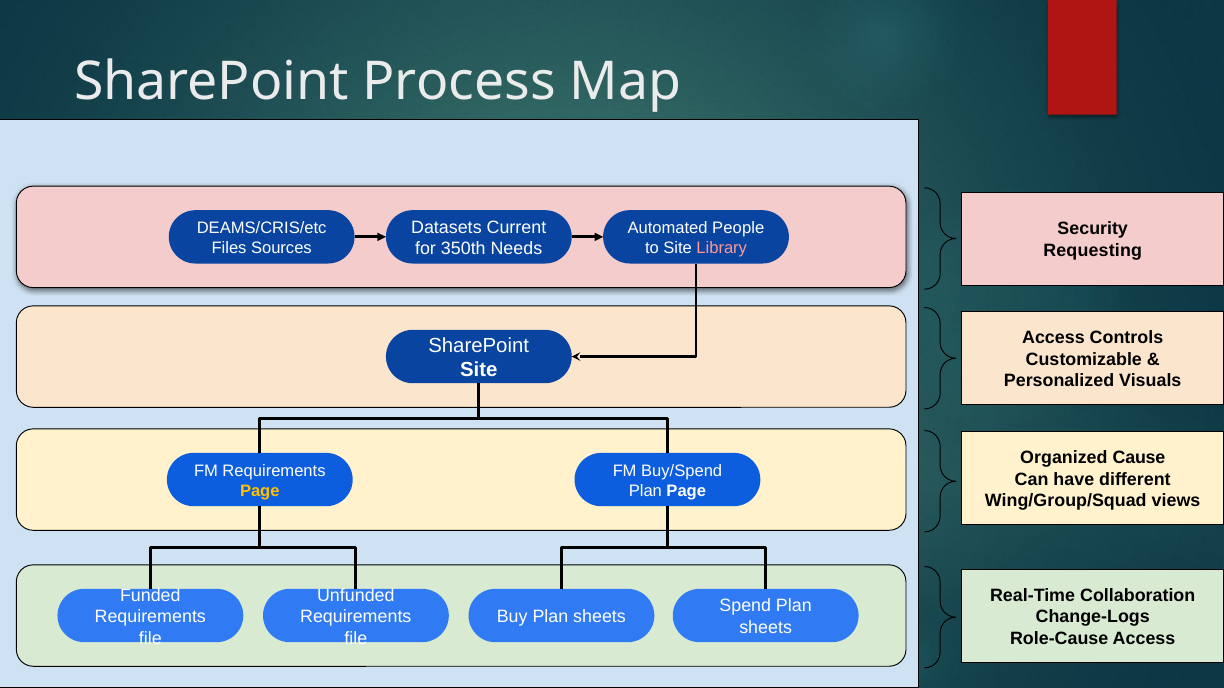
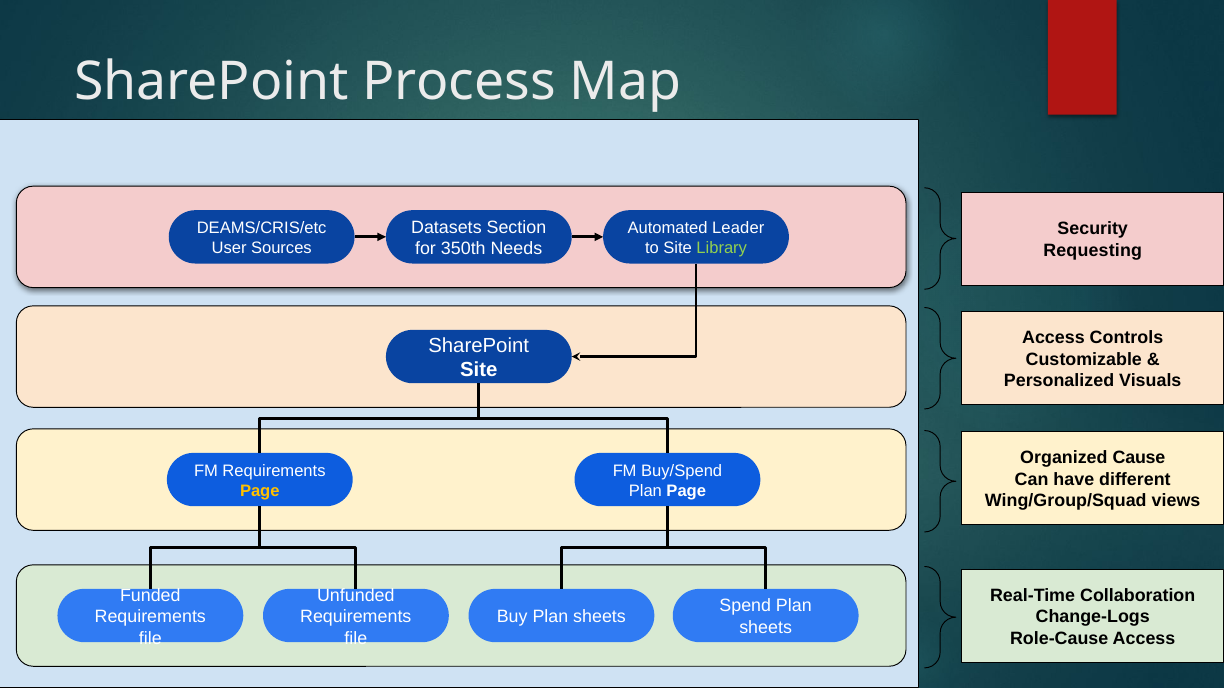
Current: Current -> Section (516, 228)
People: People -> Leader (738, 228)
Files: Files -> User (229, 248)
Library colour: pink -> light green (722, 248)
